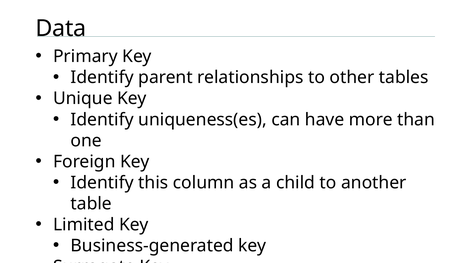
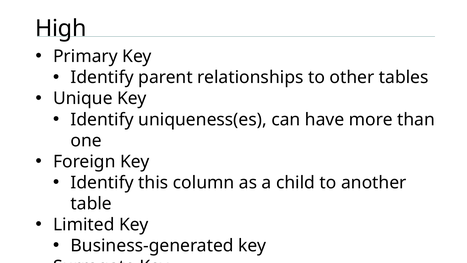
Data: Data -> High (61, 28)
